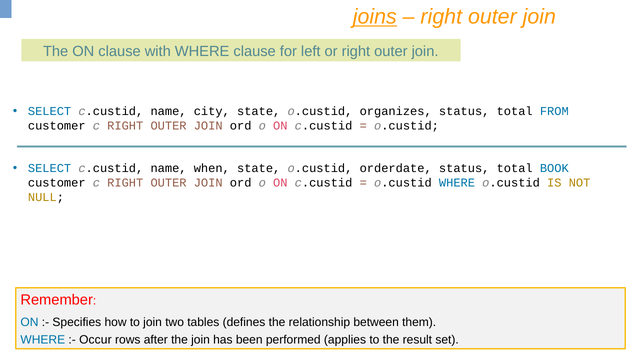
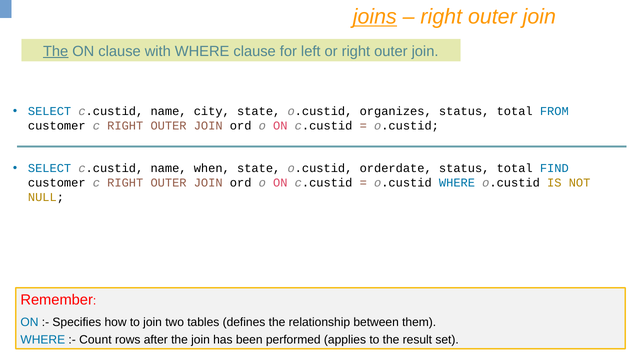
The underline: none -> present (56, 51)
BOOK: BOOK -> FIND (554, 168)
Occur: Occur -> Count (95, 340)
